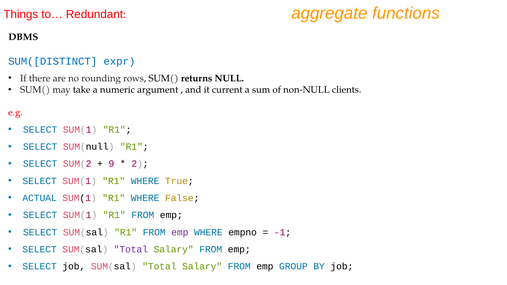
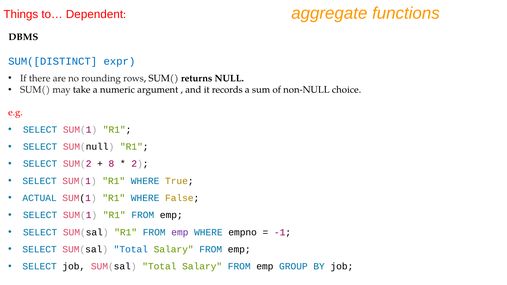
Redundant: Redundant -> Dependent (95, 15)
current: current -> records (227, 90)
clients: clients -> choice (347, 90)
9: 9 -> 8 (111, 164)
Total colour: purple -> blue (131, 249)
